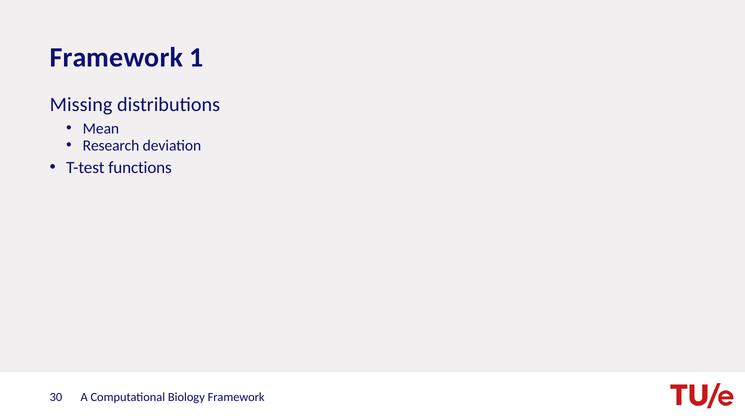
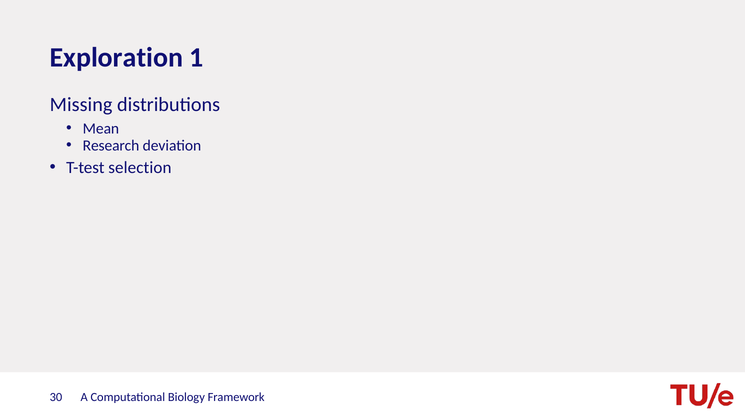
Framework: Framework -> Exploration (116, 57)
functions: functions -> selection (140, 168)
